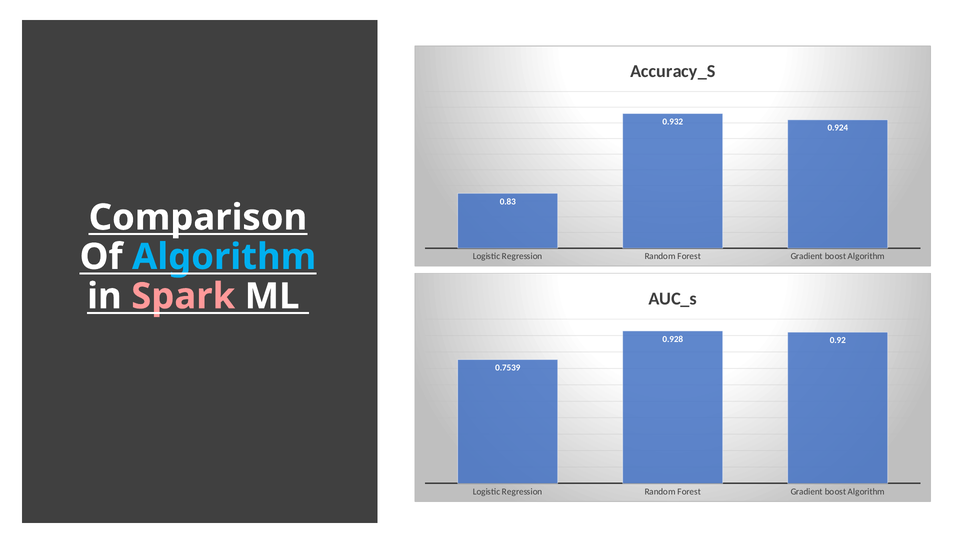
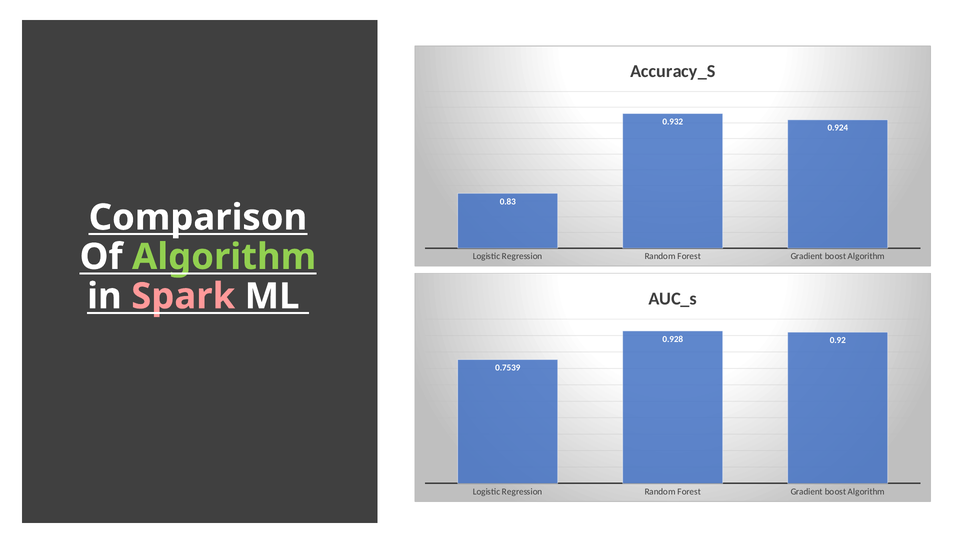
Algorithm colour: light blue -> light green (224, 257)
